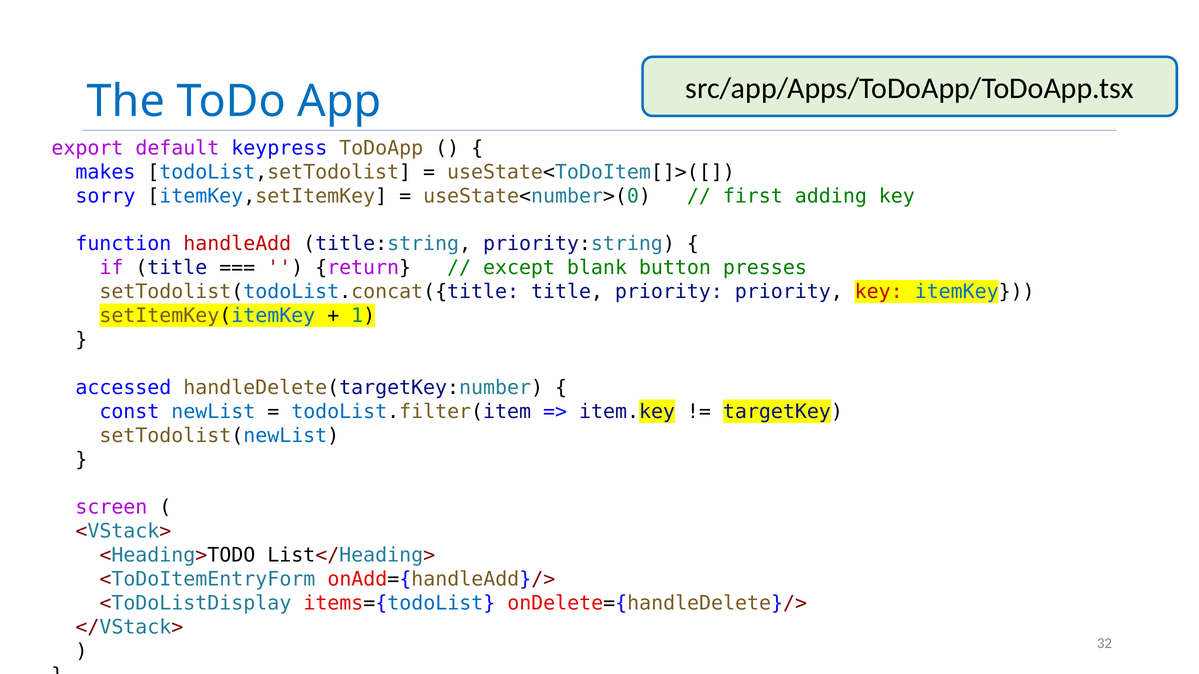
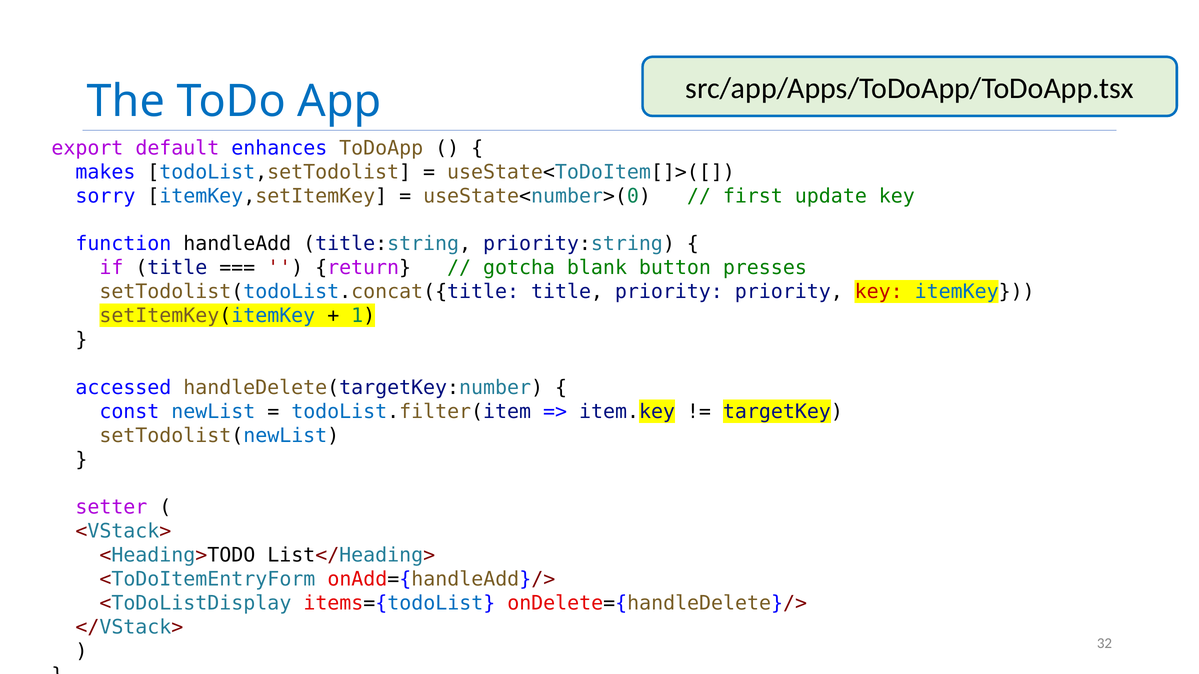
keypress: keypress -> enhances (279, 148)
adding: adding -> update (831, 196)
handleAdd colour: red -> black (237, 244)
except: except -> gotcha (519, 268)
screen: screen -> setter (111, 508)
